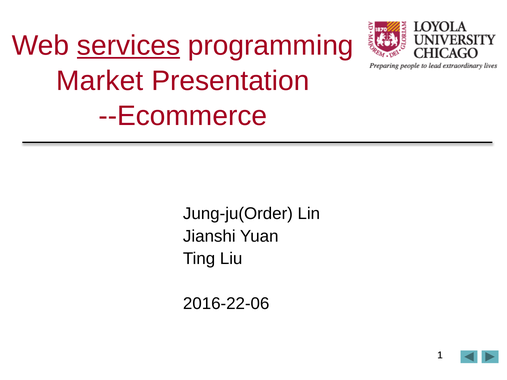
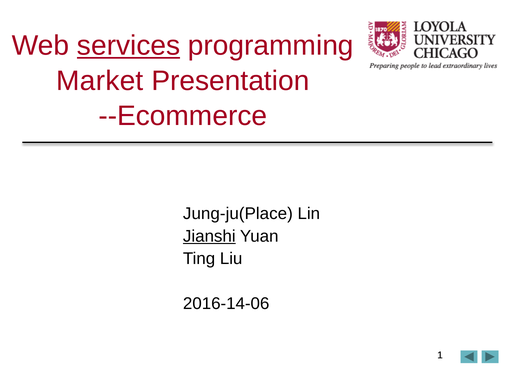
Jung-ju(Order: Jung-ju(Order -> Jung-ju(Place (238, 214)
Jianshi underline: none -> present (209, 236)
2016-22-06: 2016-22-06 -> 2016-14-06 (226, 304)
